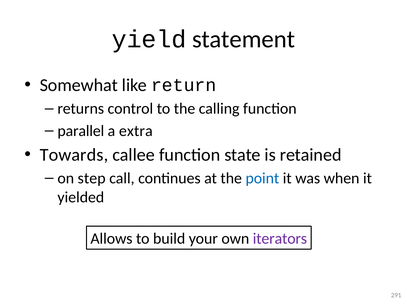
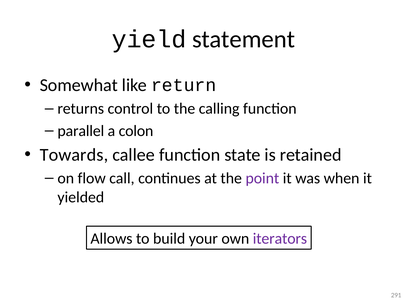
extra: extra -> colon (136, 131)
step: step -> flow (92, 178)
point colour: blue -> purple (262, 178)
